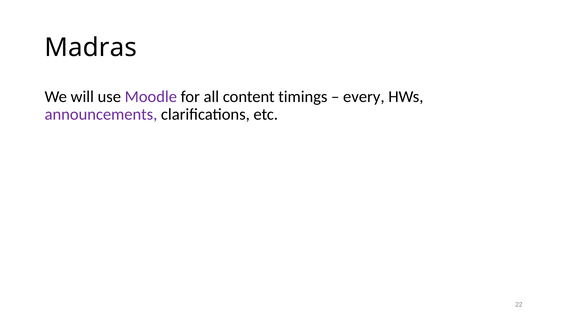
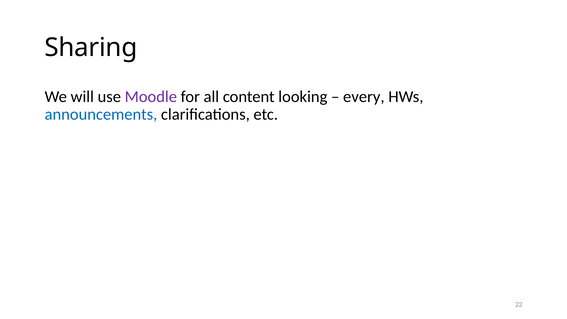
Madras: Madras -> Sharing (91, 48)
timings: timings -> looking (303, 97)
announcements colour: purple -> blue (101, 114)
